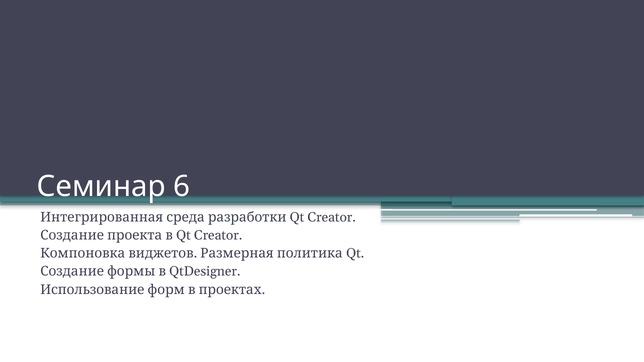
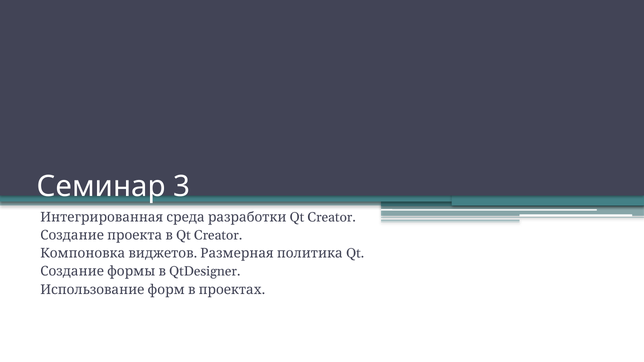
6: 6 -> 3 (182, 186)
